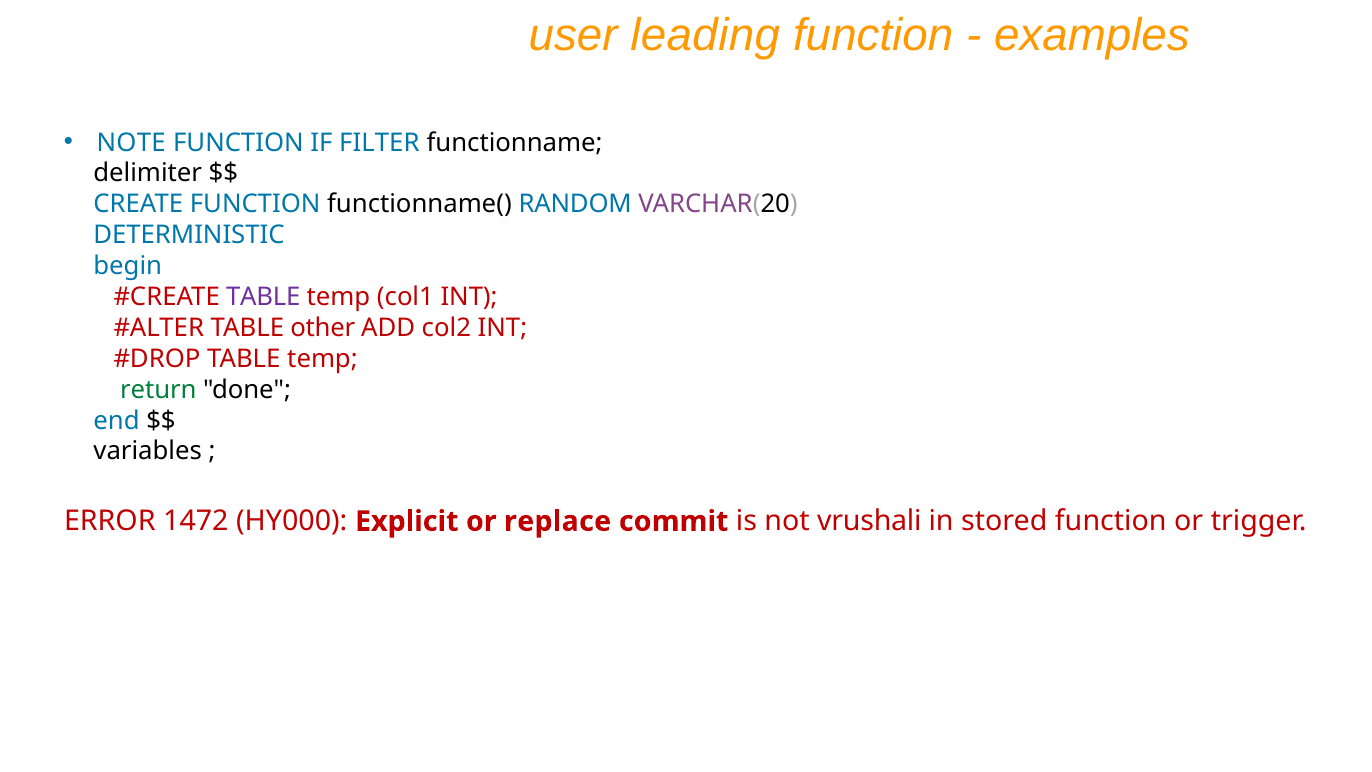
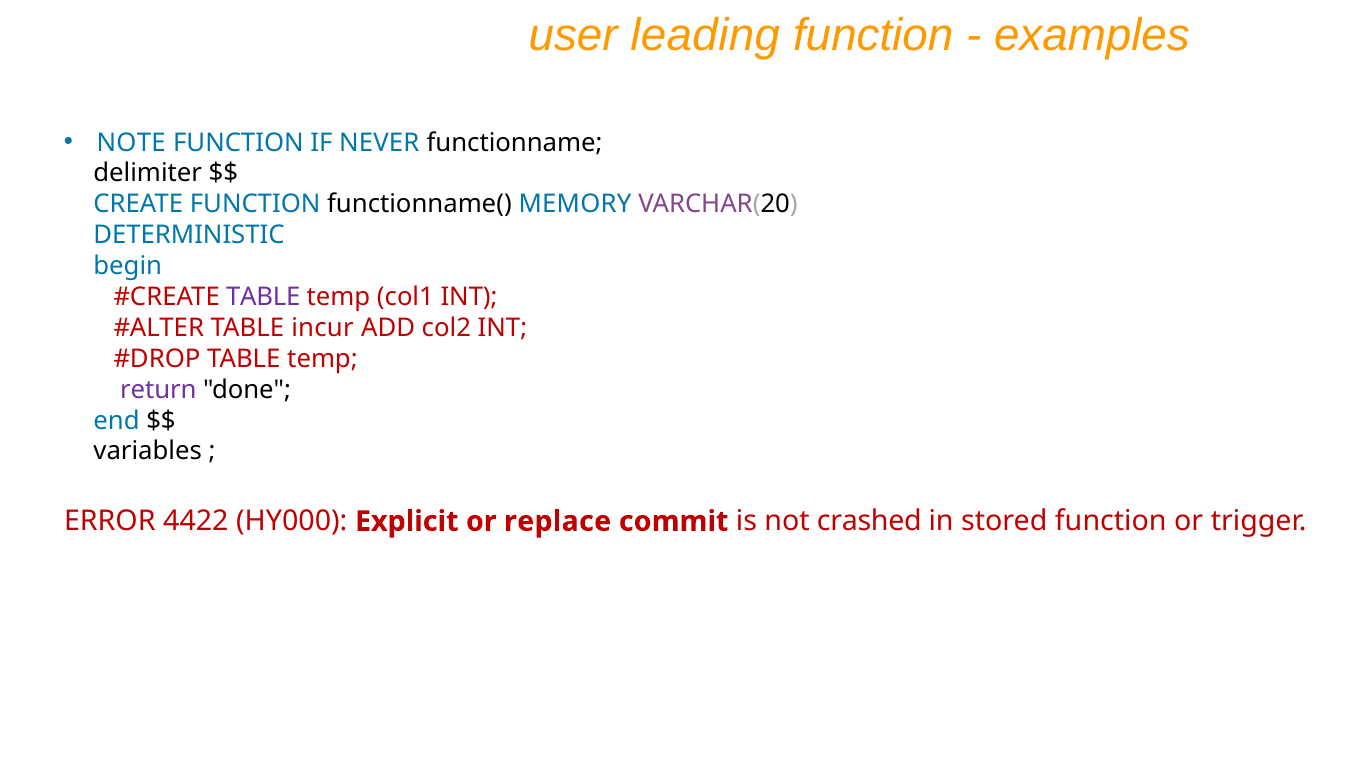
FILTER: FILTER -> NEVER (379, 143)
RANDOM: RANDOM -> MEMORY (575, 204)
other: other -> incur (322, 328)
return colour: green -> purple (158, 390)
1472: 1472 -> 4422 (196, 521)
vrushali: vrushali -> crashed (869, 521)
